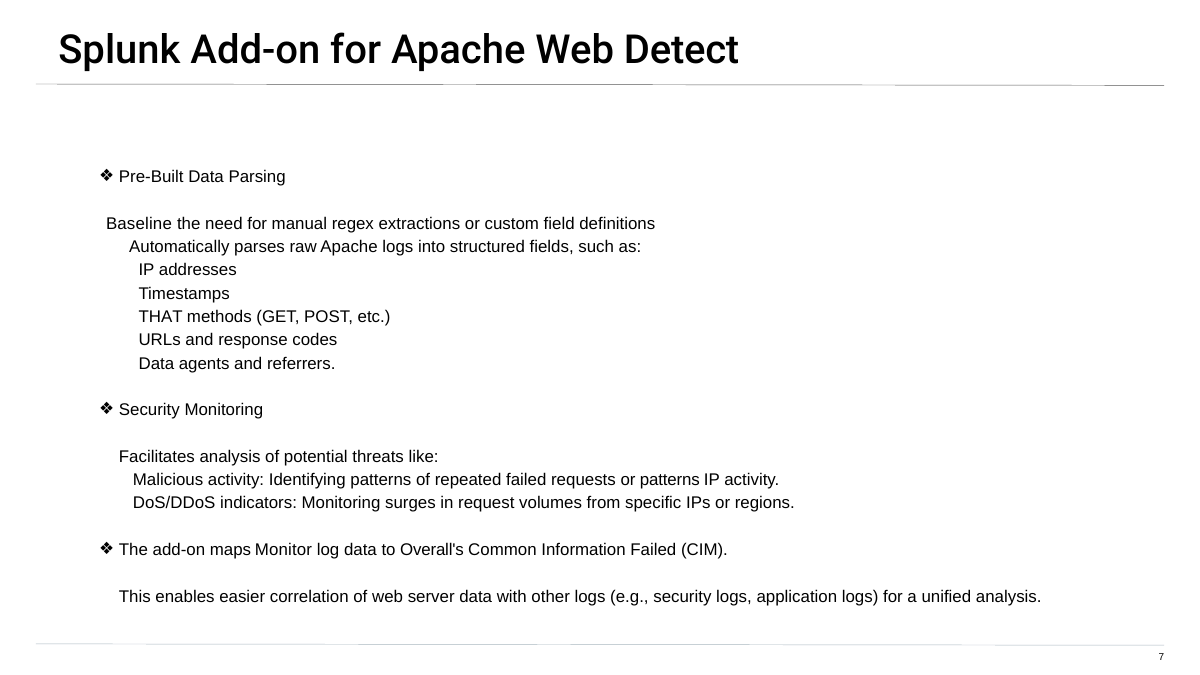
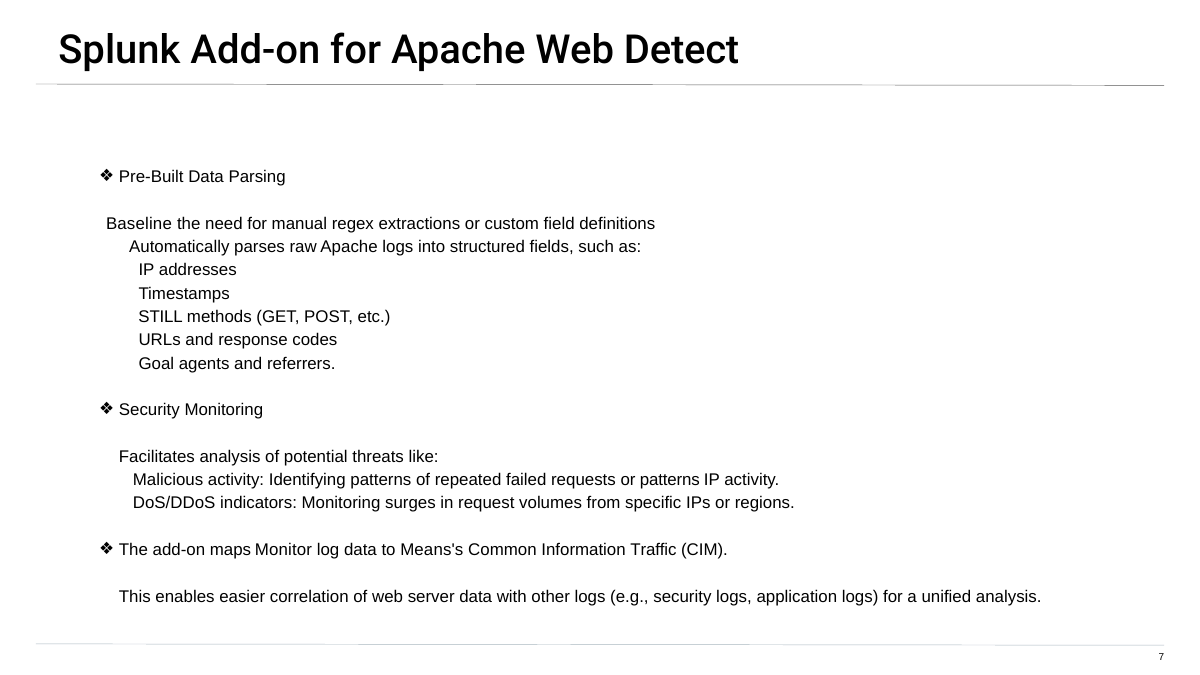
THAT: THAT -> STILL (161, 317)
Data: Data -> Goal (156, 364)
Overall's: Overall's -> Means's (432, 550)
Information Failed: Failed -> Traffic (653, 550)
